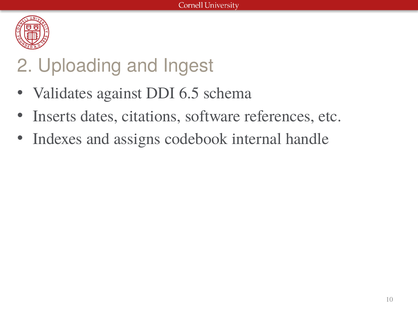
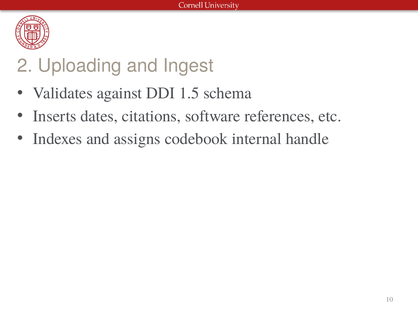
6.5: 6.5 -> 1.5 (189, 93)
